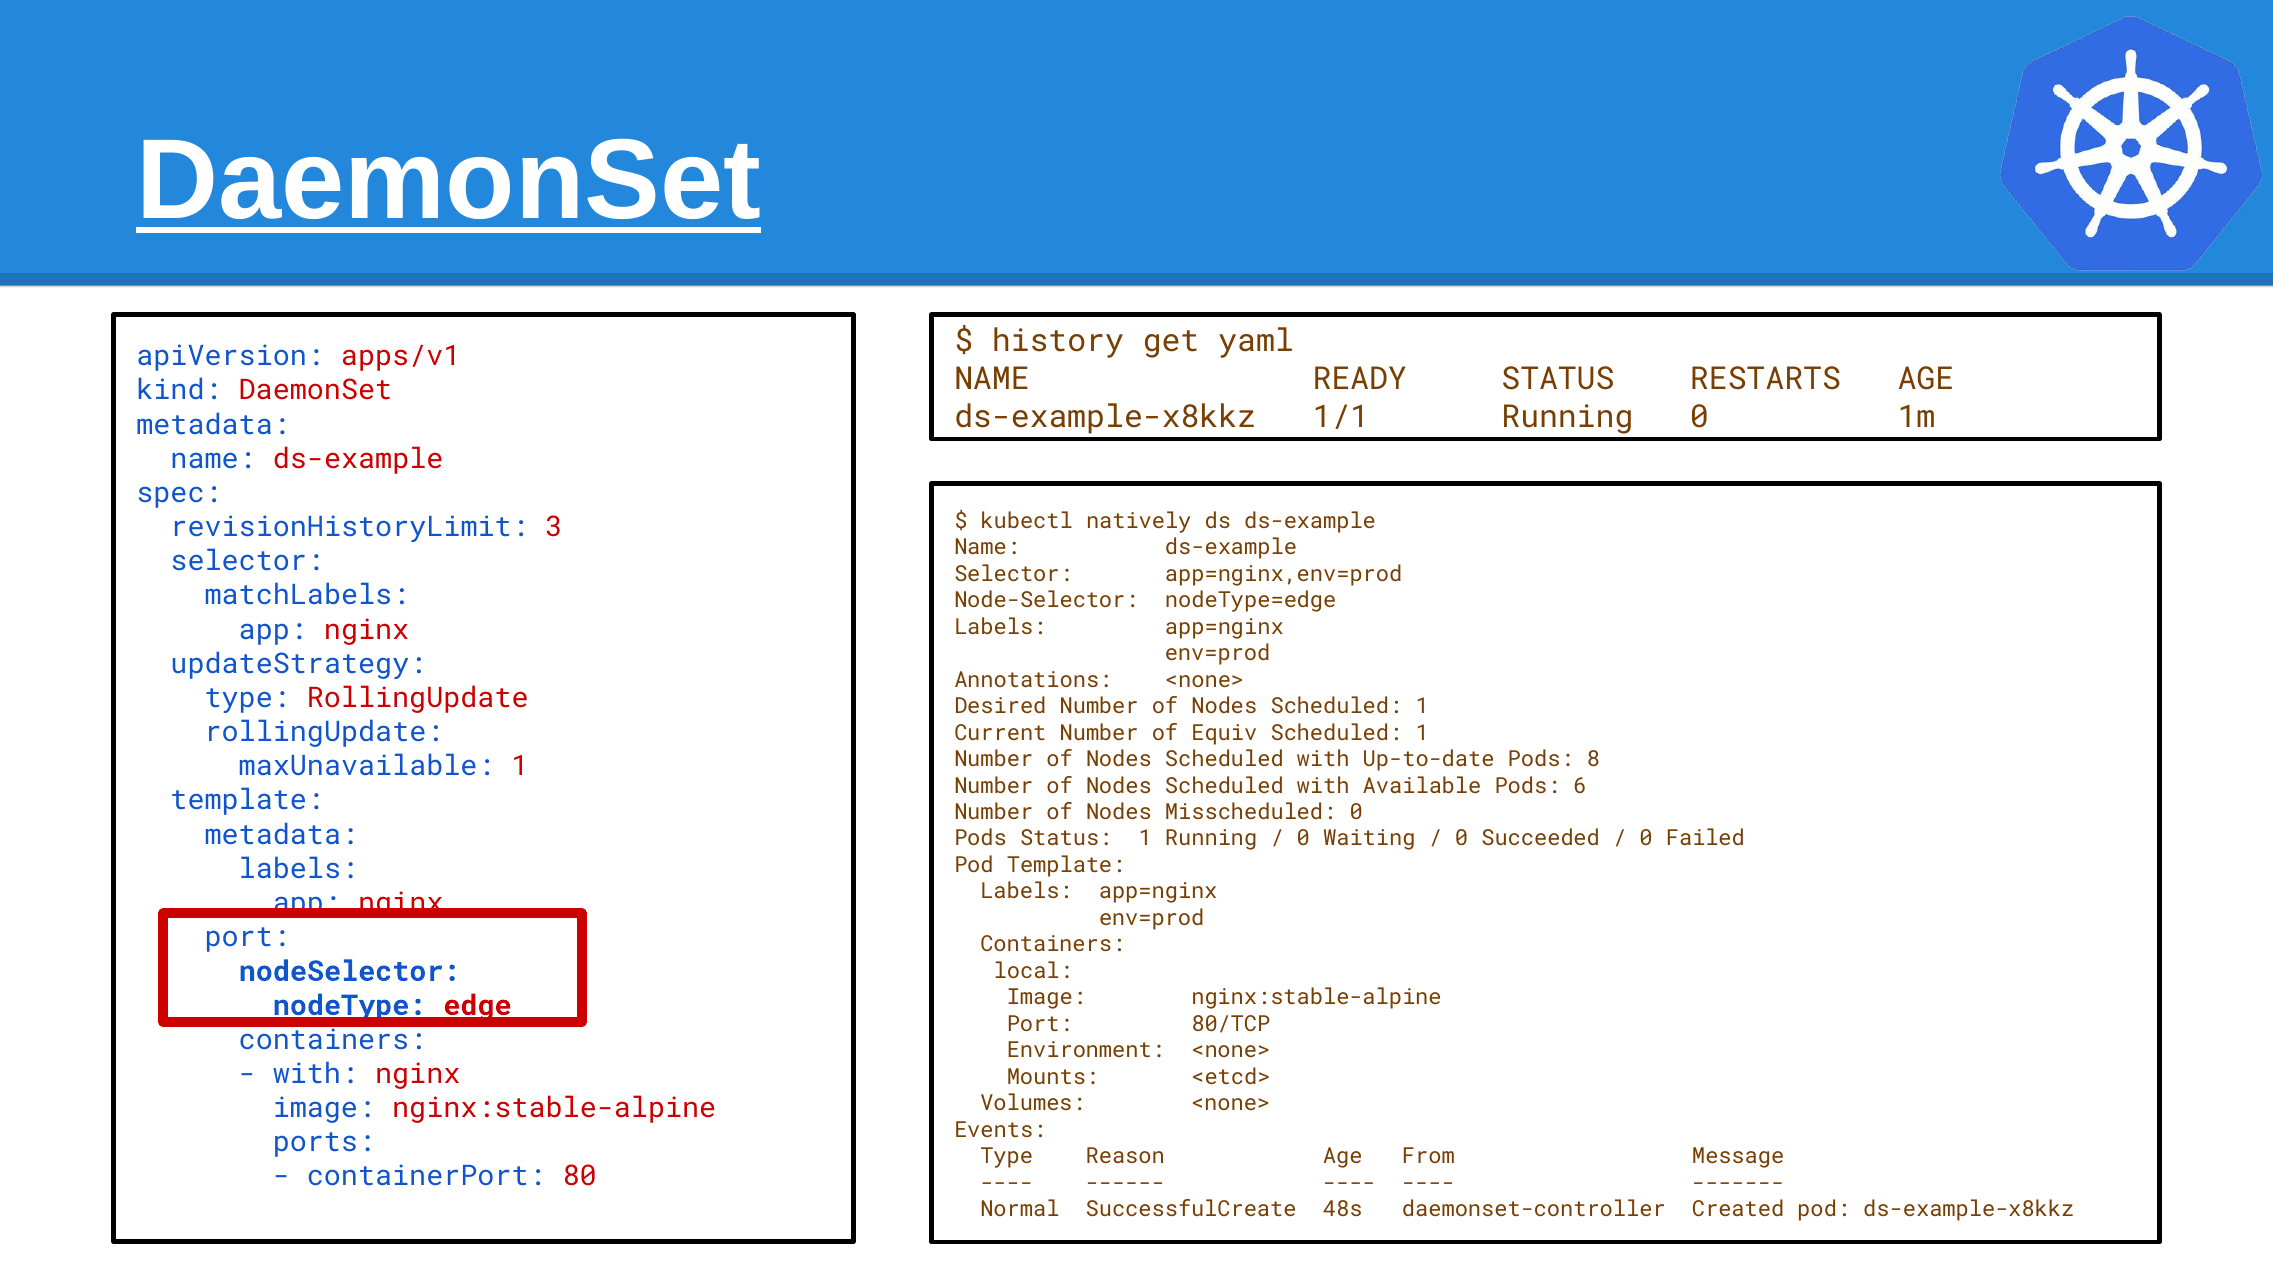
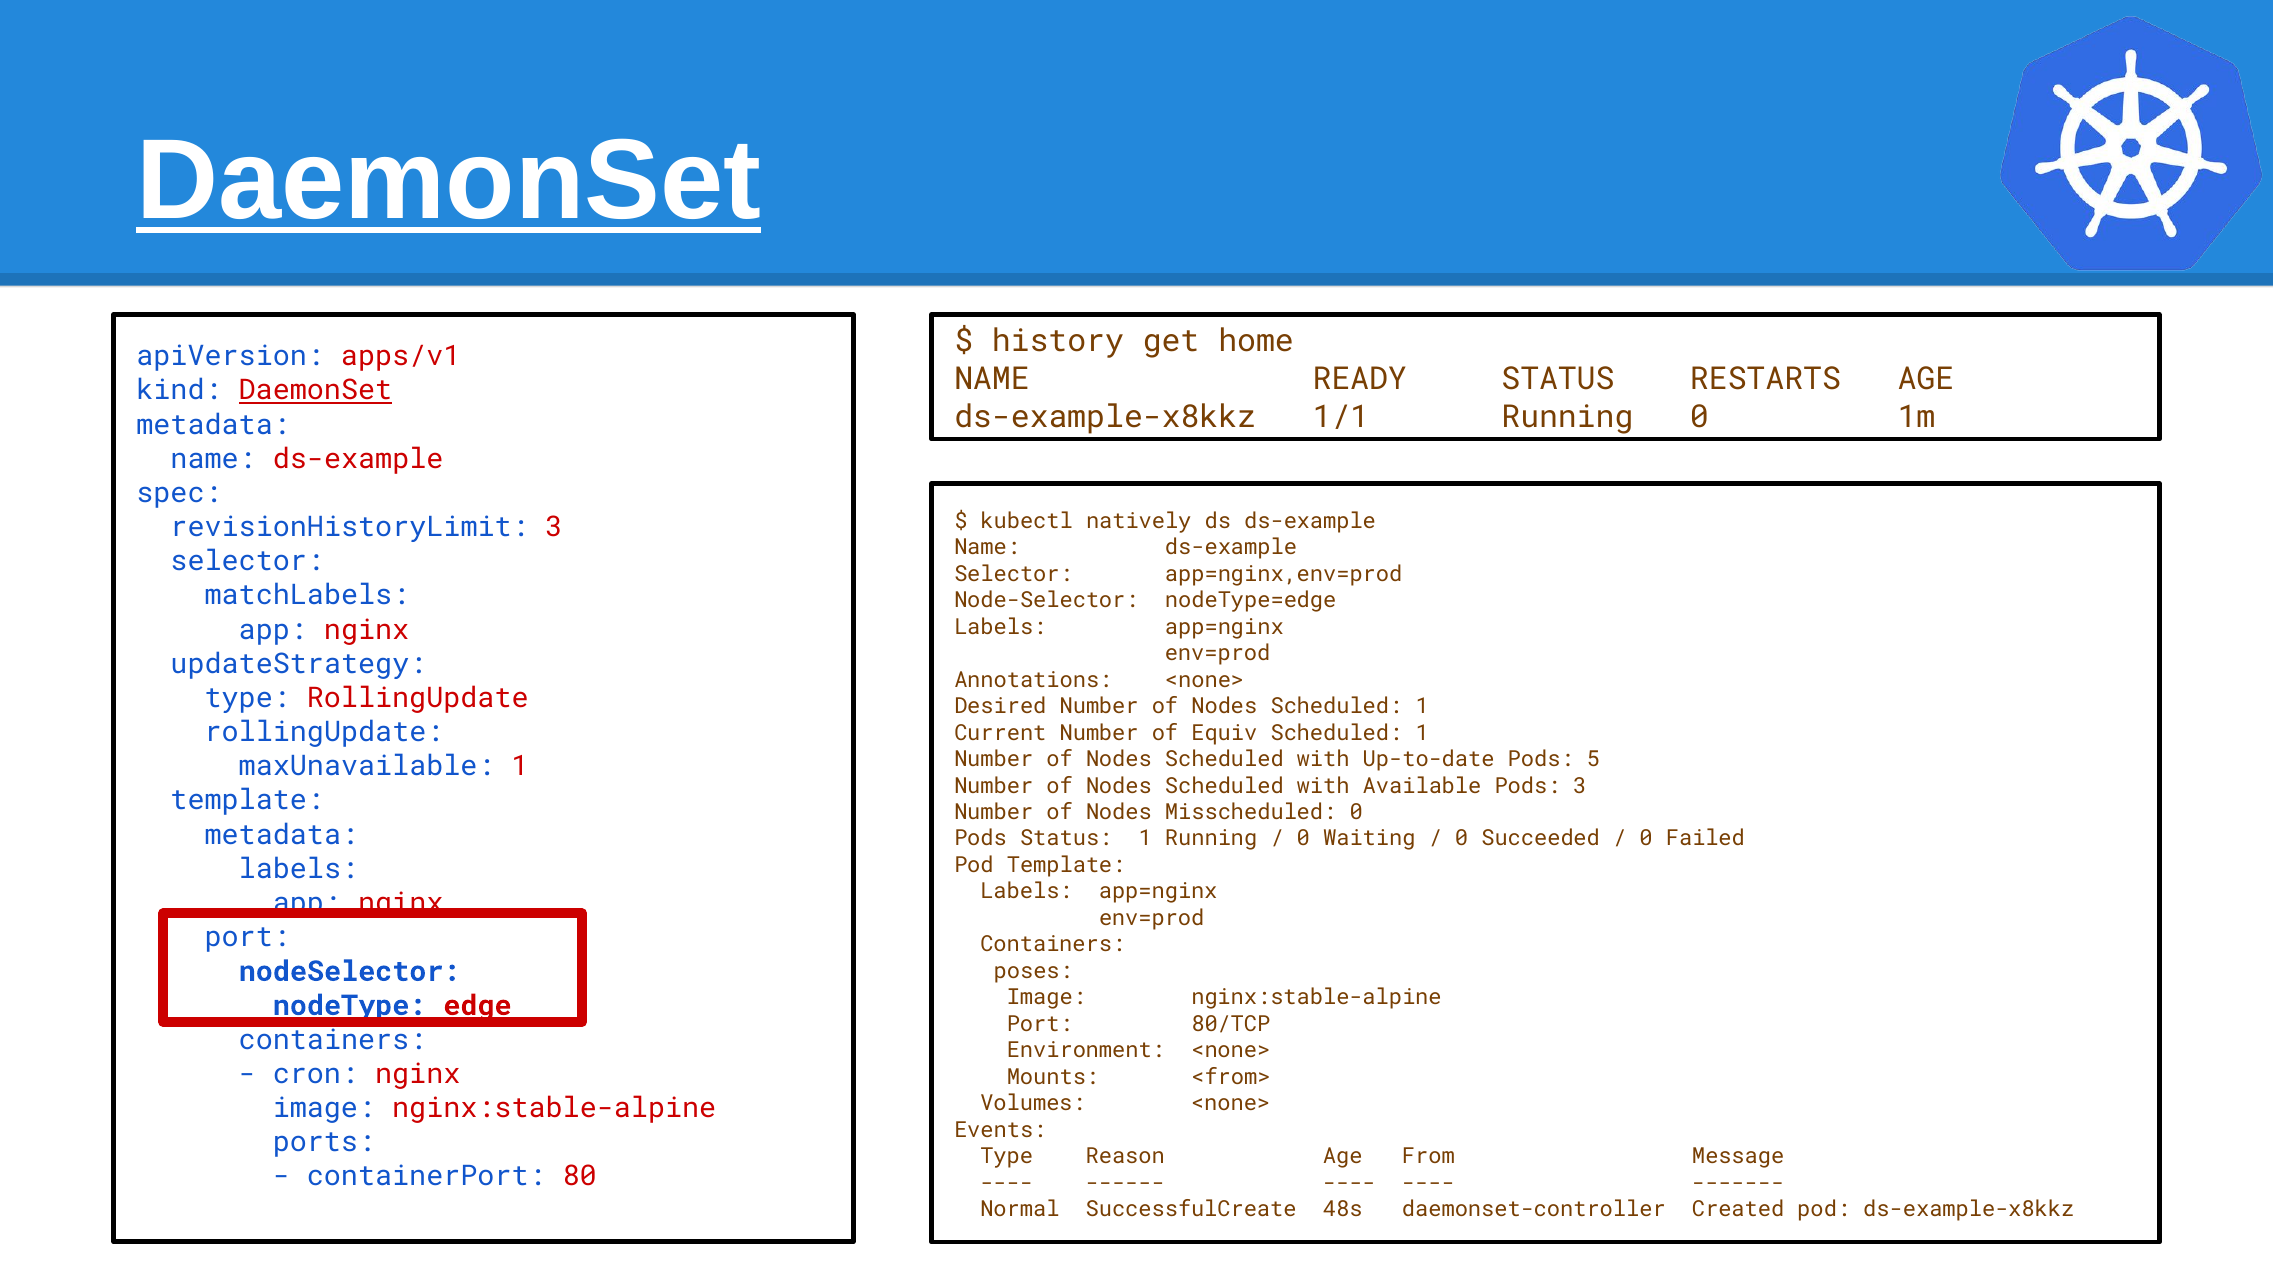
yaml: yaml -> home (1256, 341)
DaemonSet underline: none -> present (315, 391)
8: 8 -> 5 (1593, 760)
Pods 6: 6 -> 3 (1580, 786)
local: local -> poses (1033, 972)
with: with -> cron (315, 1074)
<etcd>: <etcd> -> <from> (1231, 1077)
